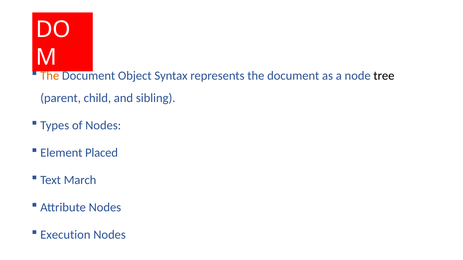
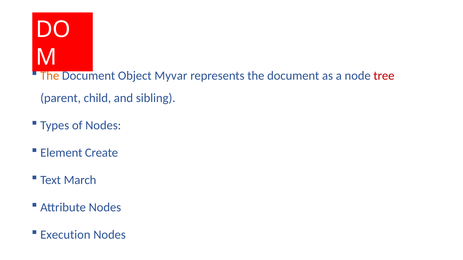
Syntax: Syntax -> Myvar (171, 76)
tree colour: black -> red (384, 76)
Placed: Placed -> Create (102, 153)
